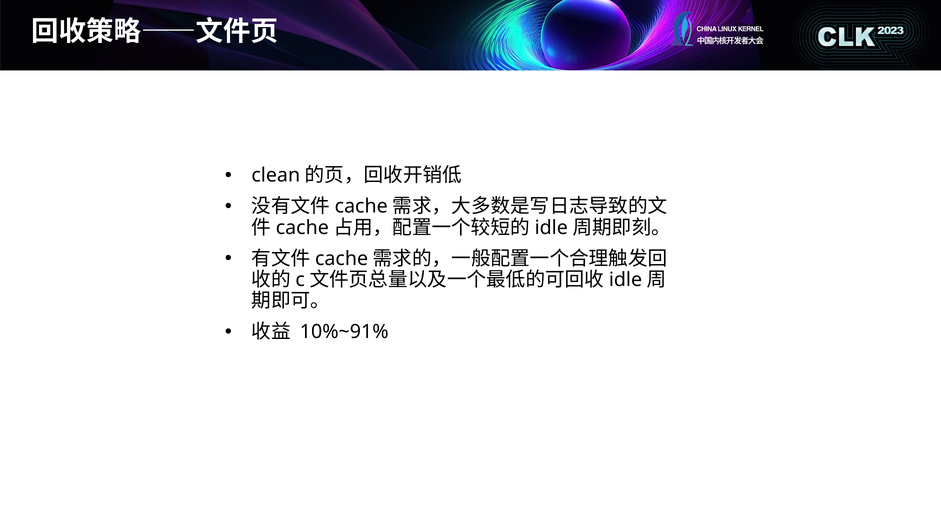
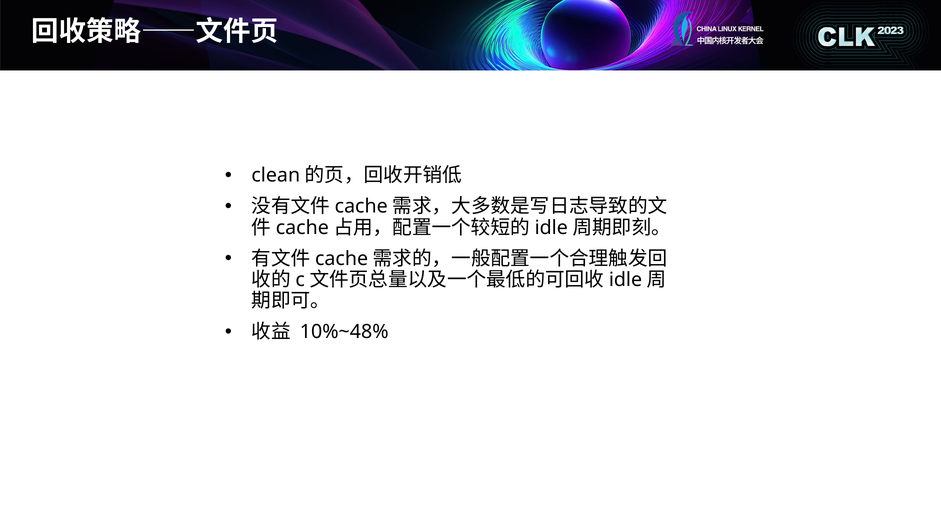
10%~91%: 10%~91% -> 10%~48% (344, 332)
